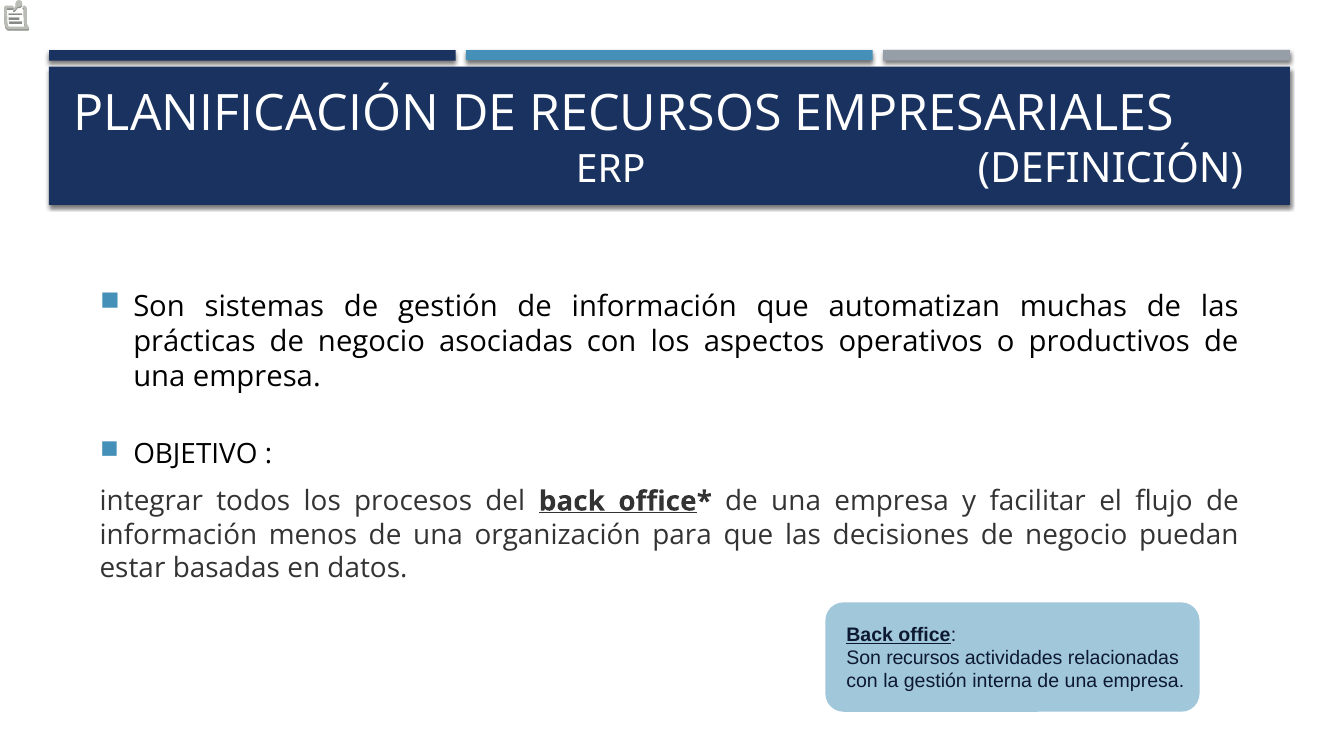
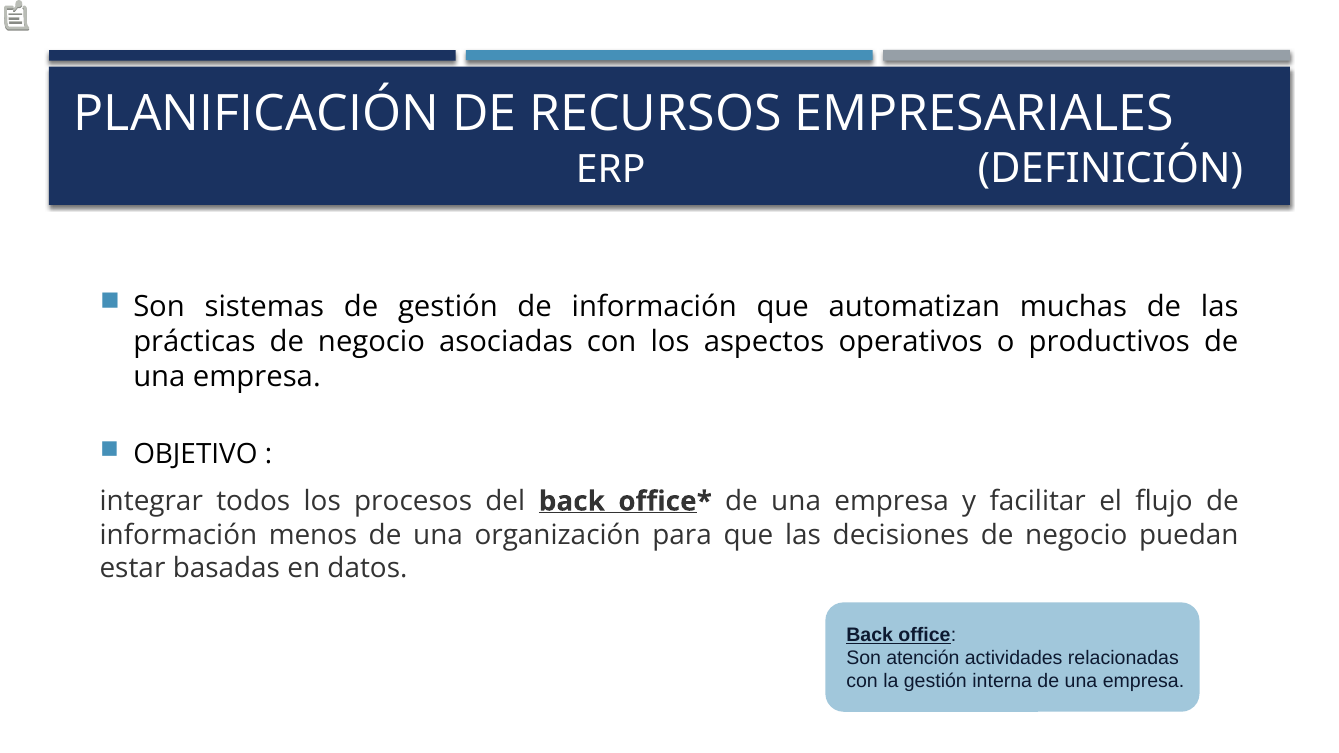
Son recursos: recursos -> atención (923, 658)
